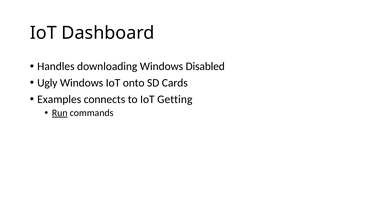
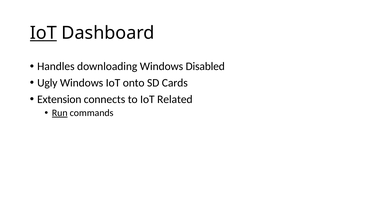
IoT underline: none -> present (43, 33)
Examples: Examples -> Extension (59, 99)
Getting: Getting -> Related (175, 99)
